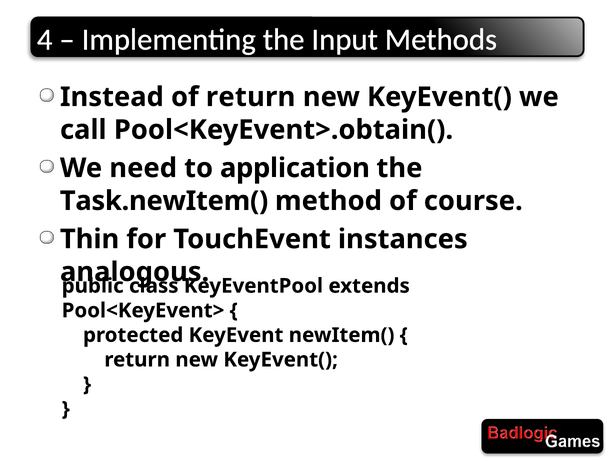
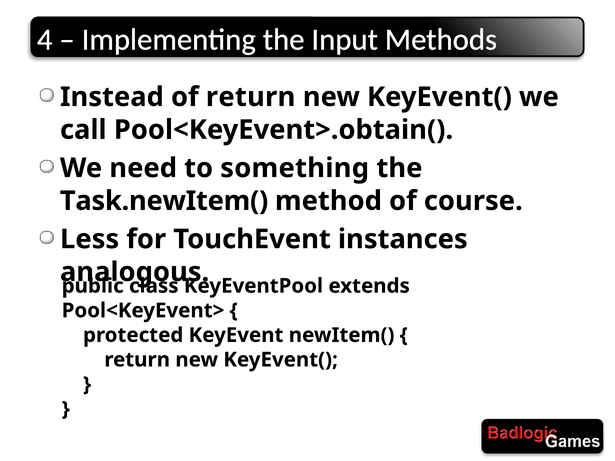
application: application -> something (295, 168)
Thin: Thin -> Less (90, 239)
